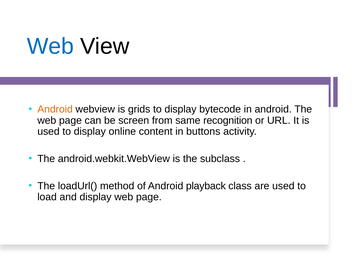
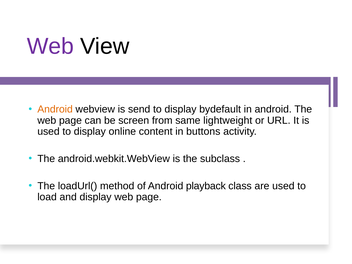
Web colour: blue -> purple (50, 46)
grids: grids -> send (139, 109)
bytecode: bytecode -> bydefault (220, 109)
recognition: recognition -> lightweight (228, 120)
